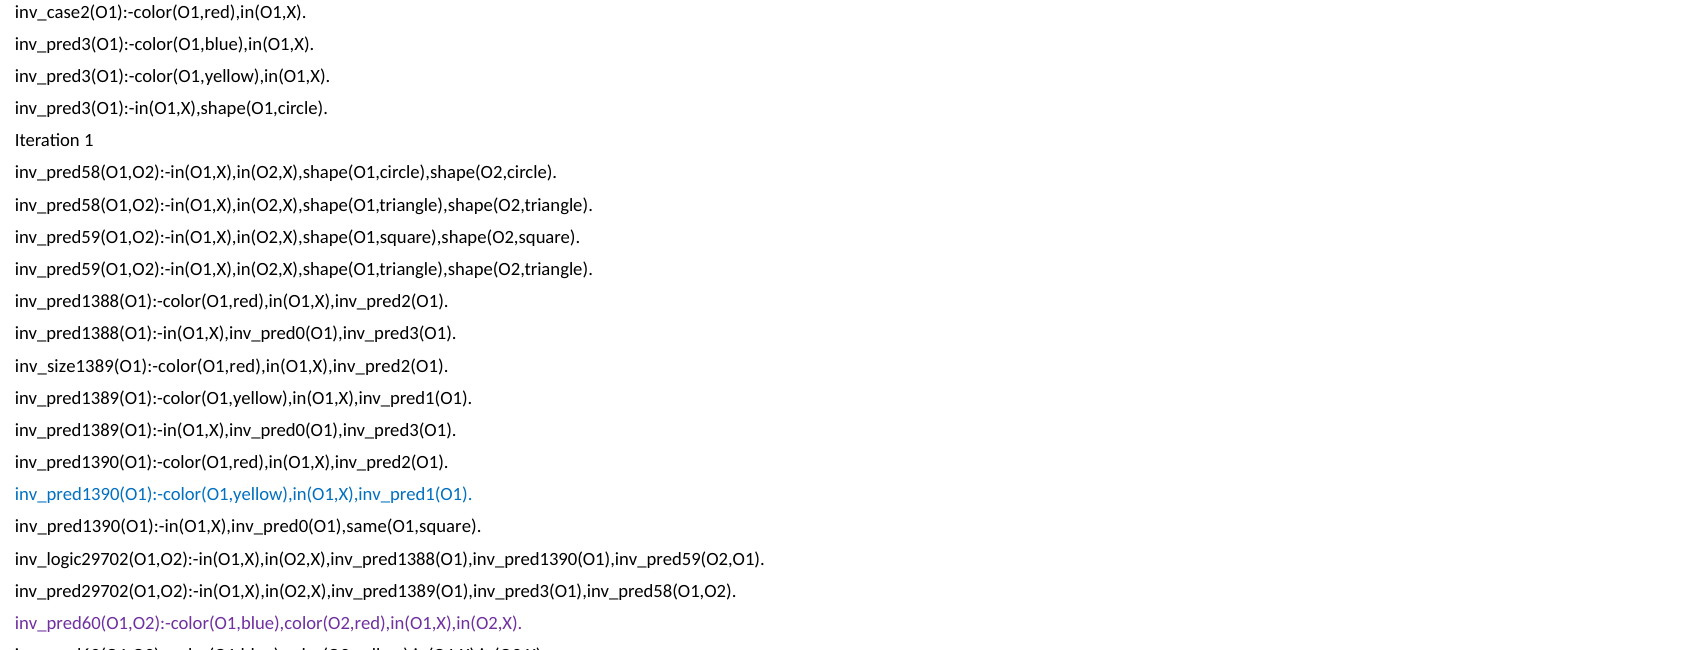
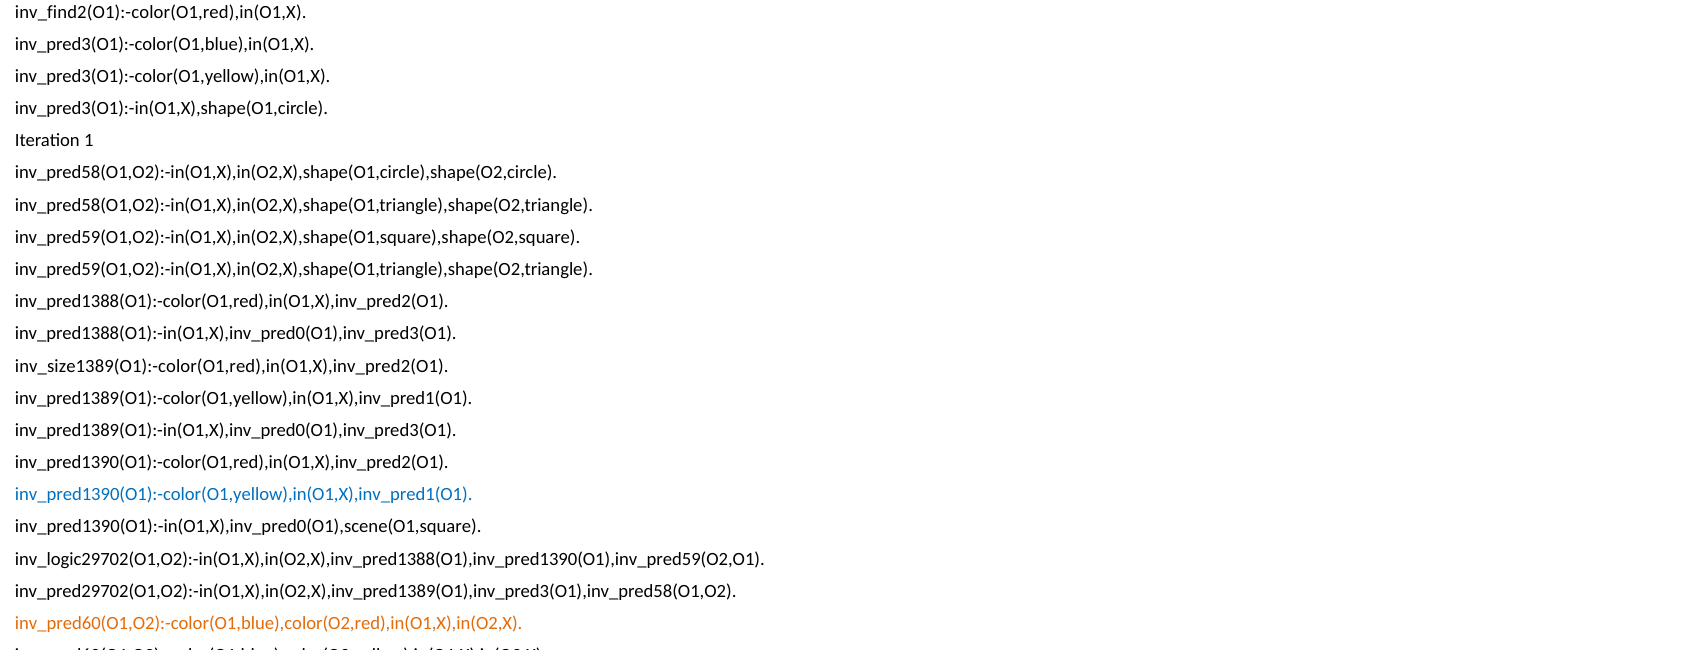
inv_case2(O1):-color(O1,red),in(O1,X: inv_case2(O1):-color(O1,red),in(O1,X -> inv_find2(O1):-color(O1,red),in(O1,X (161, 12)
inv_pred1390(O1):-in(O1,X),inv_pred0(O1),same(O1,square: inv_pred1390(O1):-in(O1,X),inv_pred0(O1),same(O1,square -> inv_pred1390(O1):-in(O1,X),inv_pred0(O1),scene(O1,square (248, 527)
inv_pred60(O1,O2):-color(O1,blue),color(O2,red),in(O1,X),in(O2,X colour: purple -> orange (269, 623)
